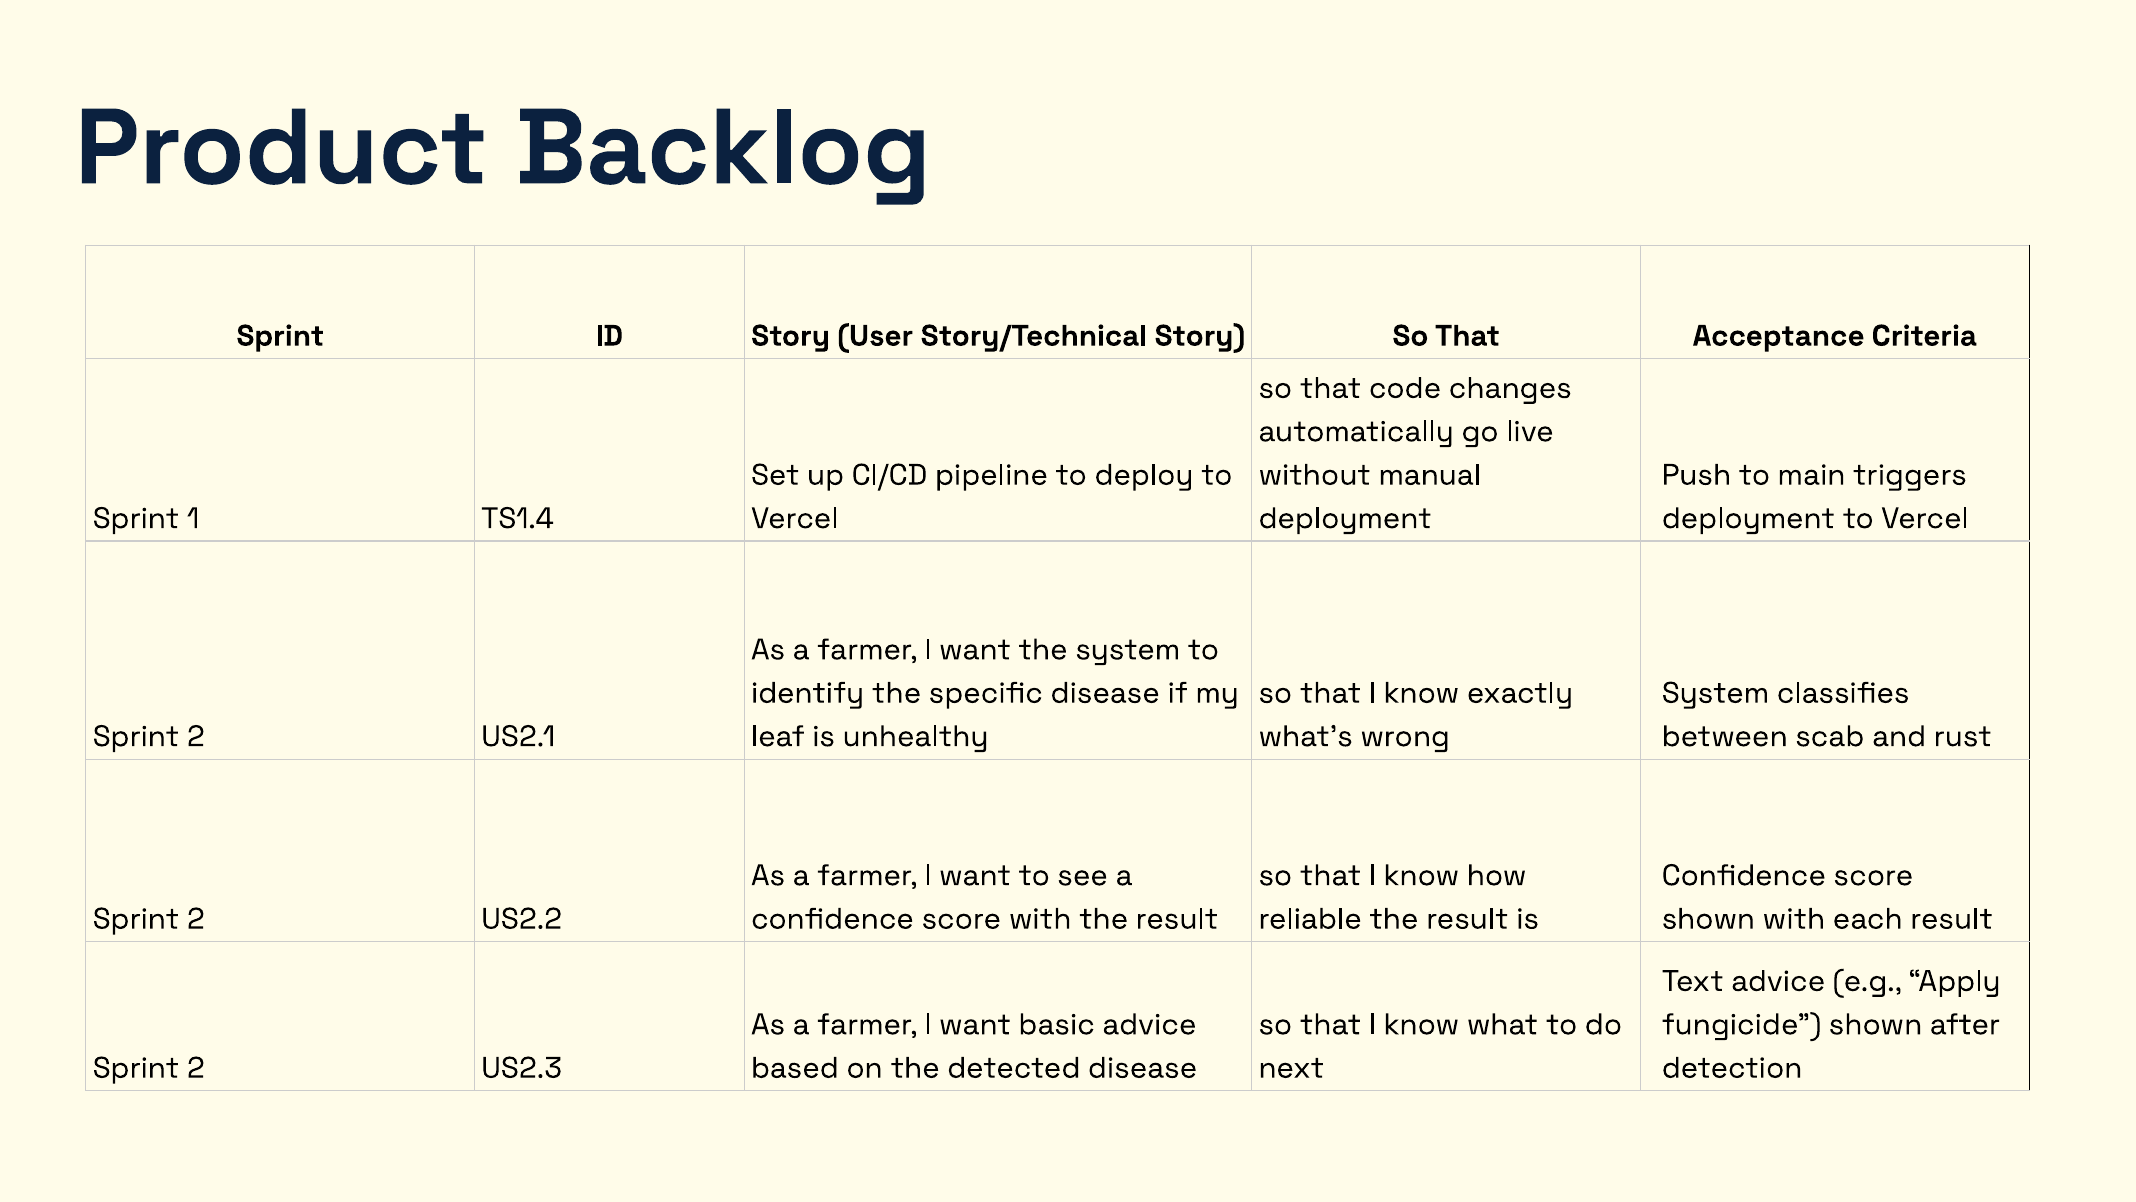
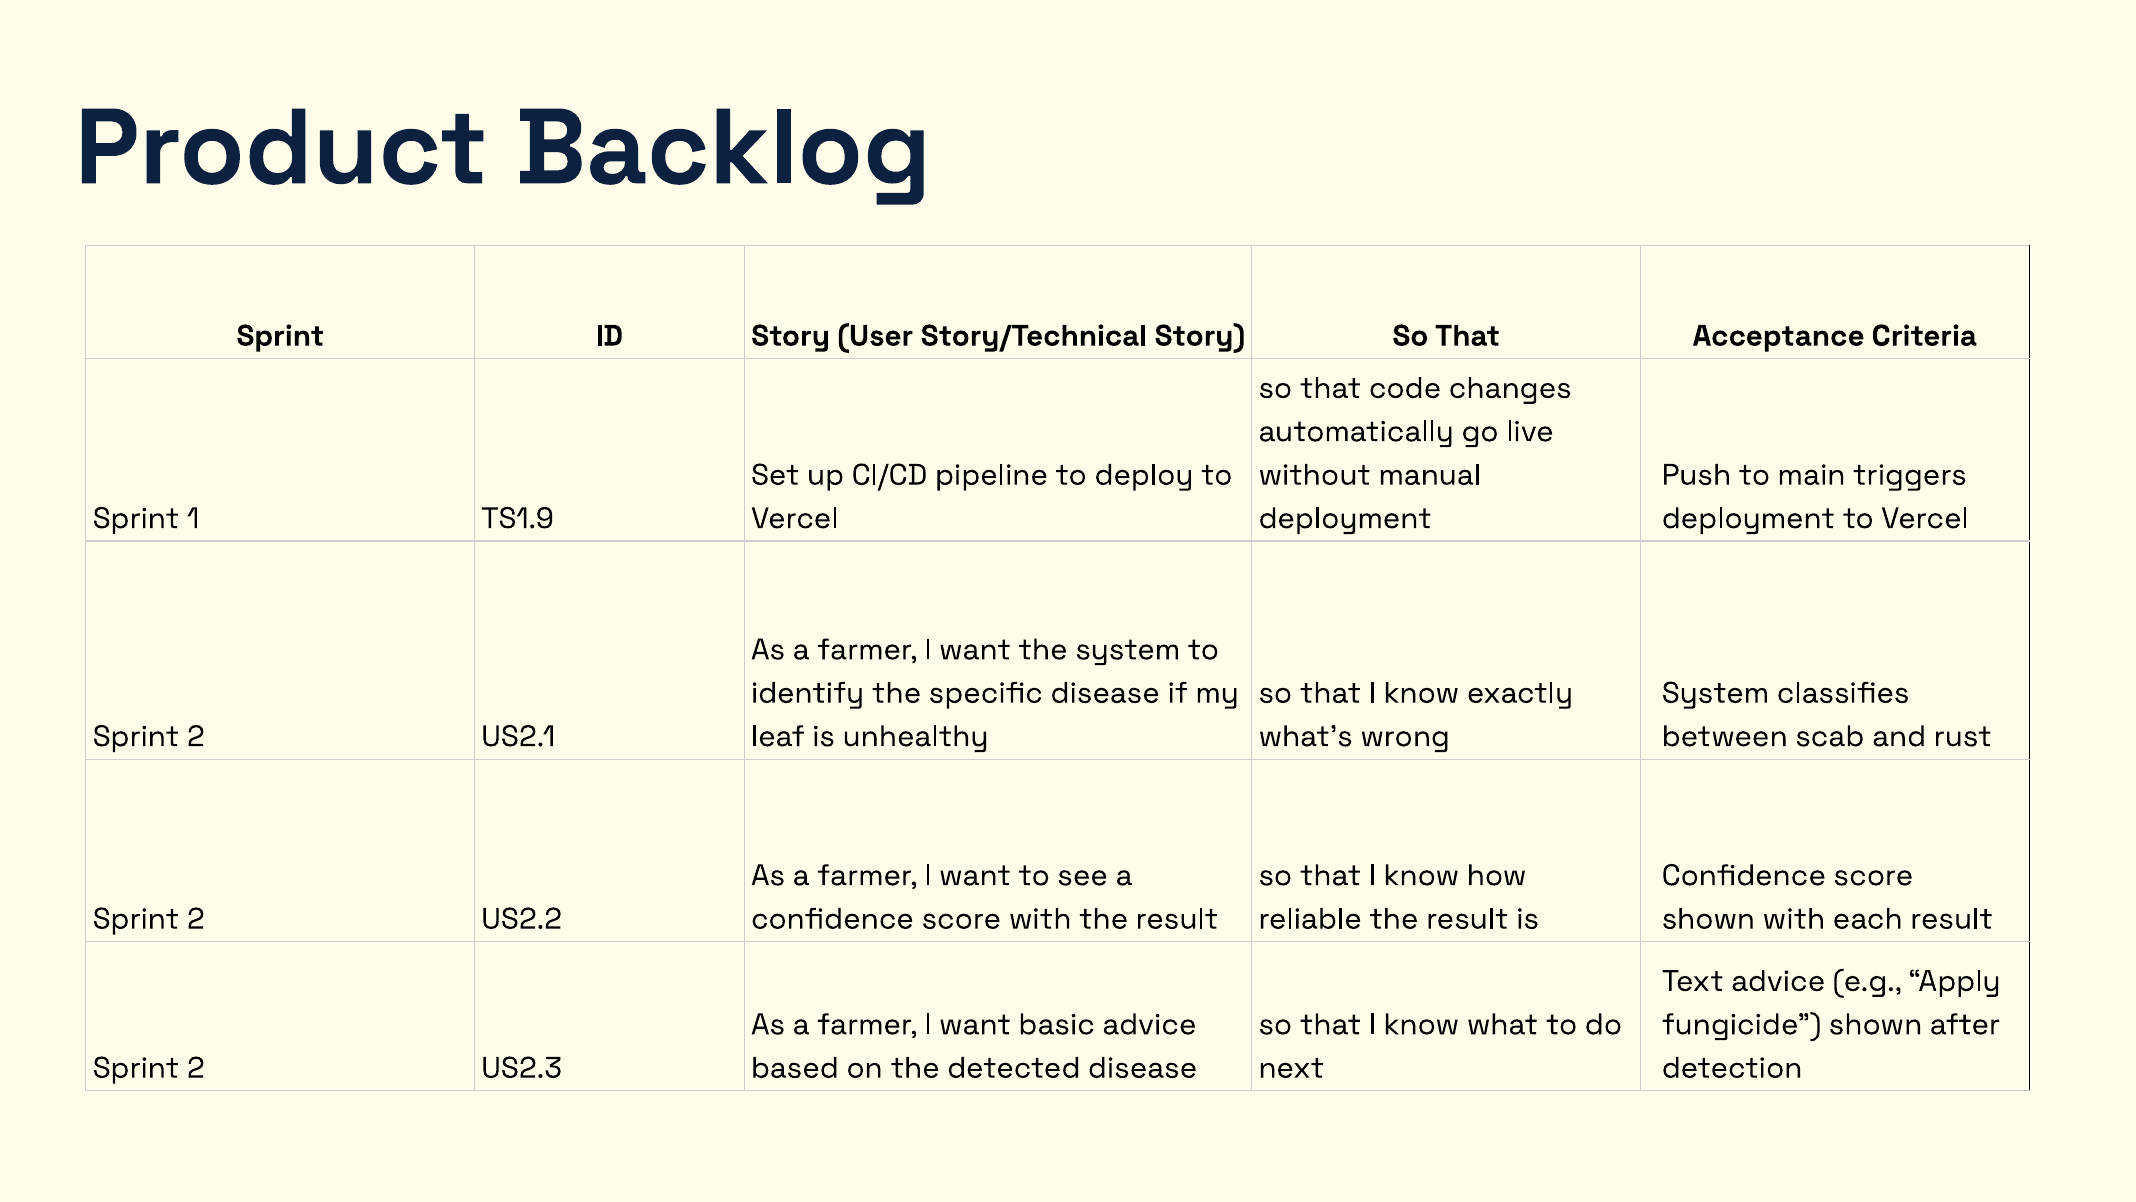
TS1.4: TS1.4 -> TS1.9 (518, 518)
